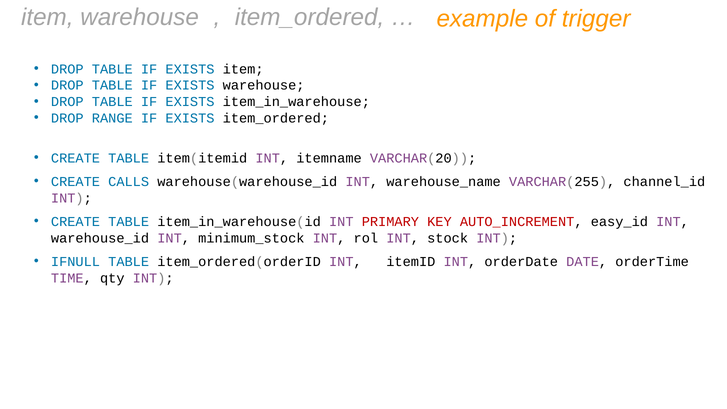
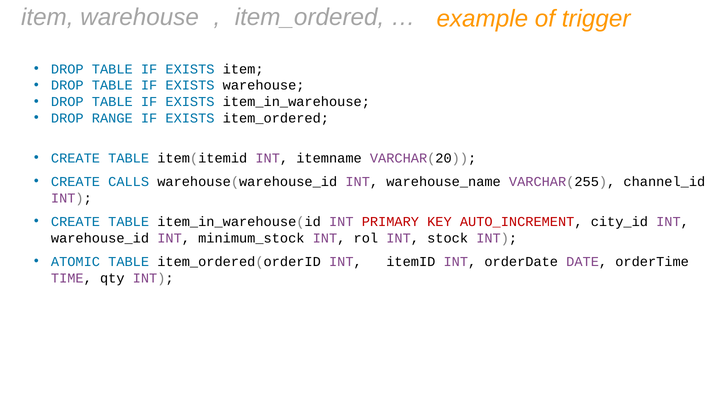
easy_id: easy_id -> city_id (619, 222)
IFNULL: IFNULL -> ATOMIC (75, 262)
